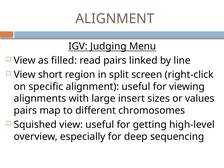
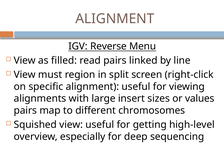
Judging: Judging -> Reverse (108, 46)
short: short -> must (50, 75)
